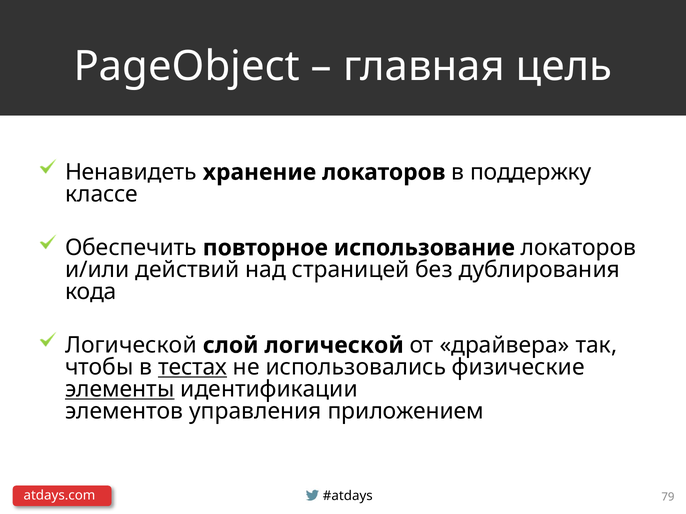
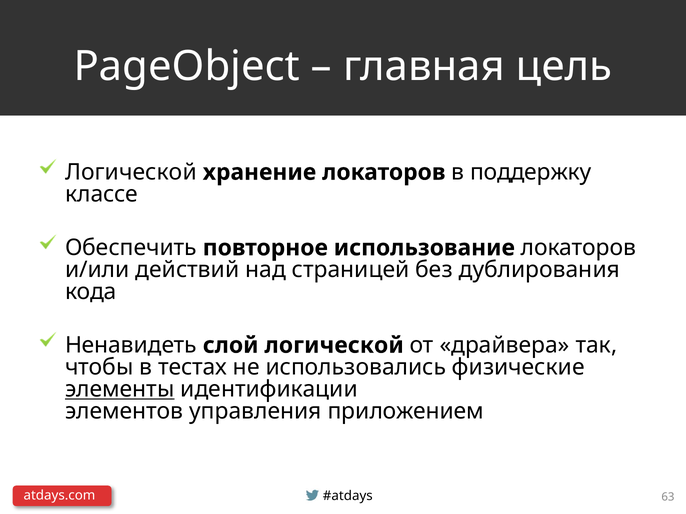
Ненавидеть: Ненавидеть -> Логической (131, 172)
Логической: Логической -> Ненавидеть (131, 346)
тестах underline: present -> none (193, 368)
79: 79 -> 63 (668, 497)
